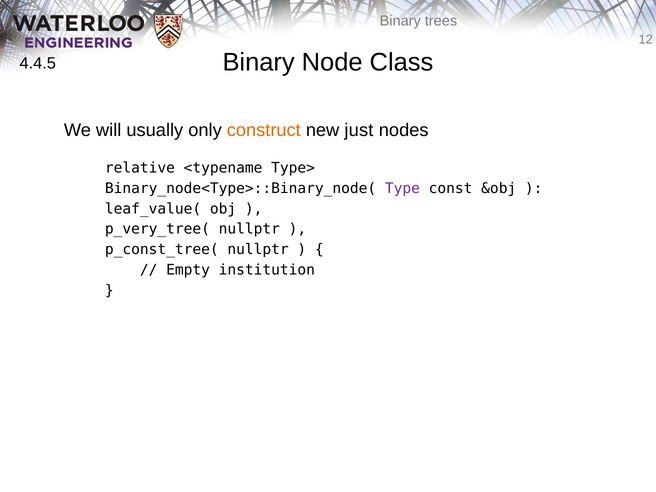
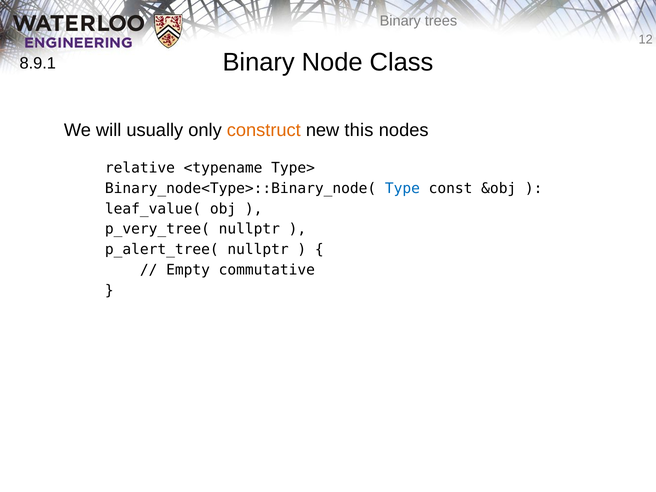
4.4.5: 4.4.5 -> 8.9.1 (38, 63)
just: just -> this (359, 130)
Type colour: purple -> blue (402, 188)
p_const_tree(: p_const_tree( -> p_alert_tree( (162, 250)
institution: institution -> commutative (267, 270)
